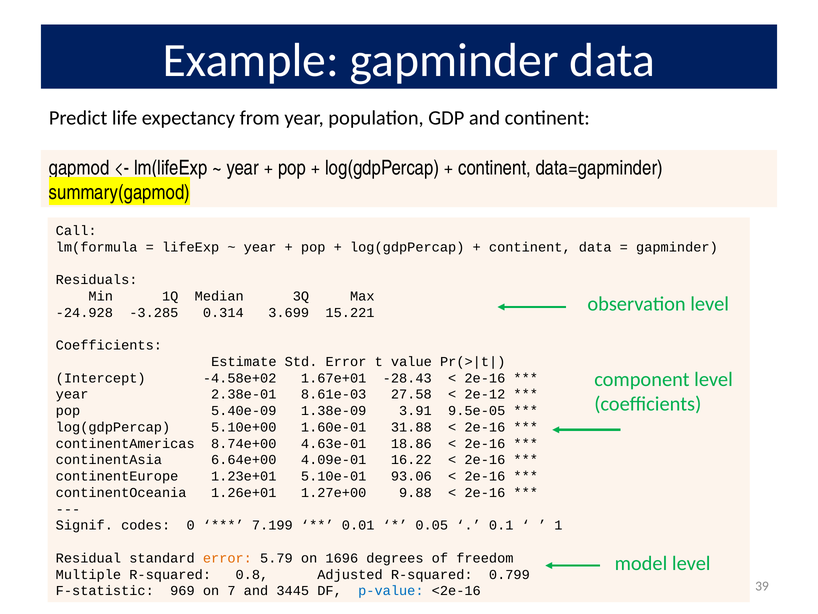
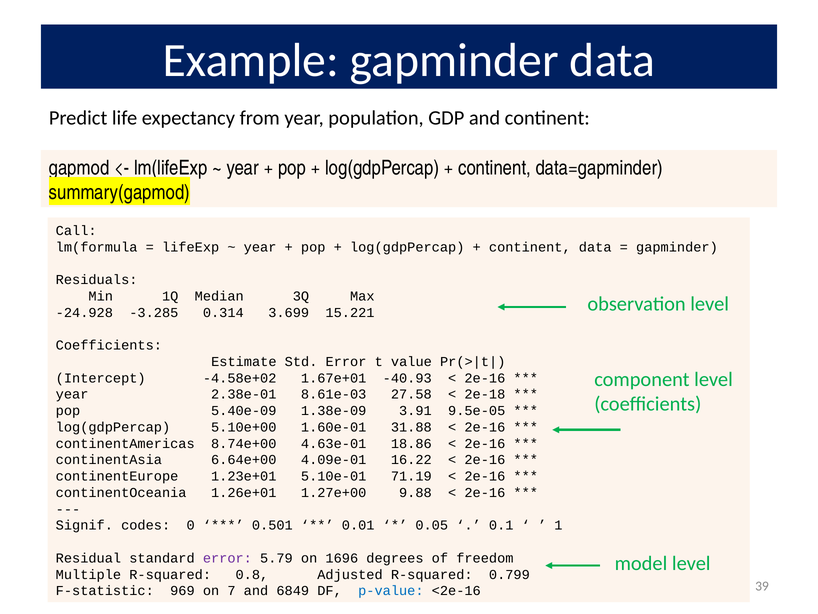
-28.43: -28.43 -> -40.93 (407, 378)
2e-12: 2e-12 -> 2e-18 (485, 394)
93.06: 93.06 -> 71.19 (411, 476)
7.199: 7.199 -> 0.501 (272, 525)
error colour: orange -> purple (227, 558)
3445: 3445 -> 6849 (293, 590)
